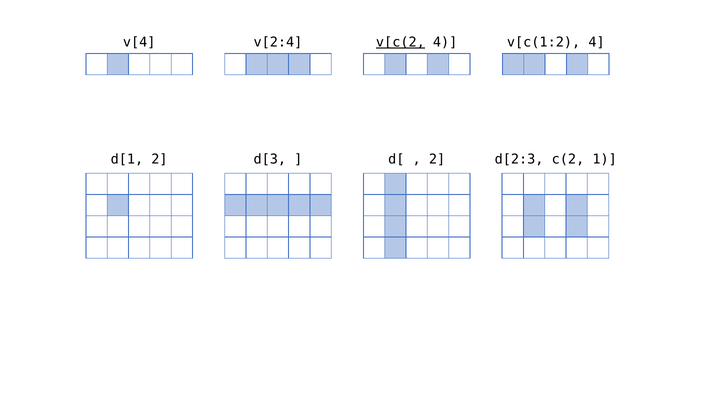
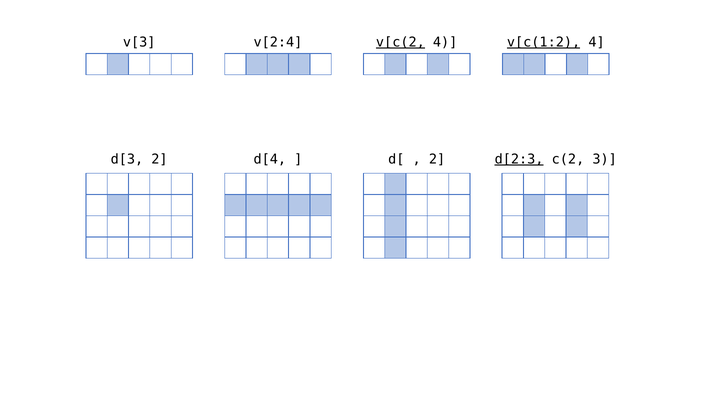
v[4: v[4 -> v[3 (139, 42)
v[c(1:2 underline: none -> present (544, 42)
d[1: d[1 -> d[3 (127, 159)
d[3: d[3 -> d[4 (270, 159)
d[2:3 underline: none -> present (519, 159)
1: 1 -> 3 (605, 159)
